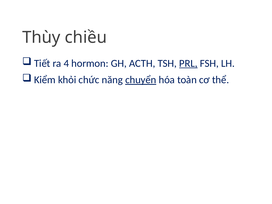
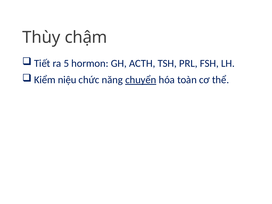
chiều: chiều -> chậm (86, 37)
4: 4 -> 5 (66, 63)
PRL underline: present -> none (188, 63)
khỏi: khỏi -> niệu (67, 80)
